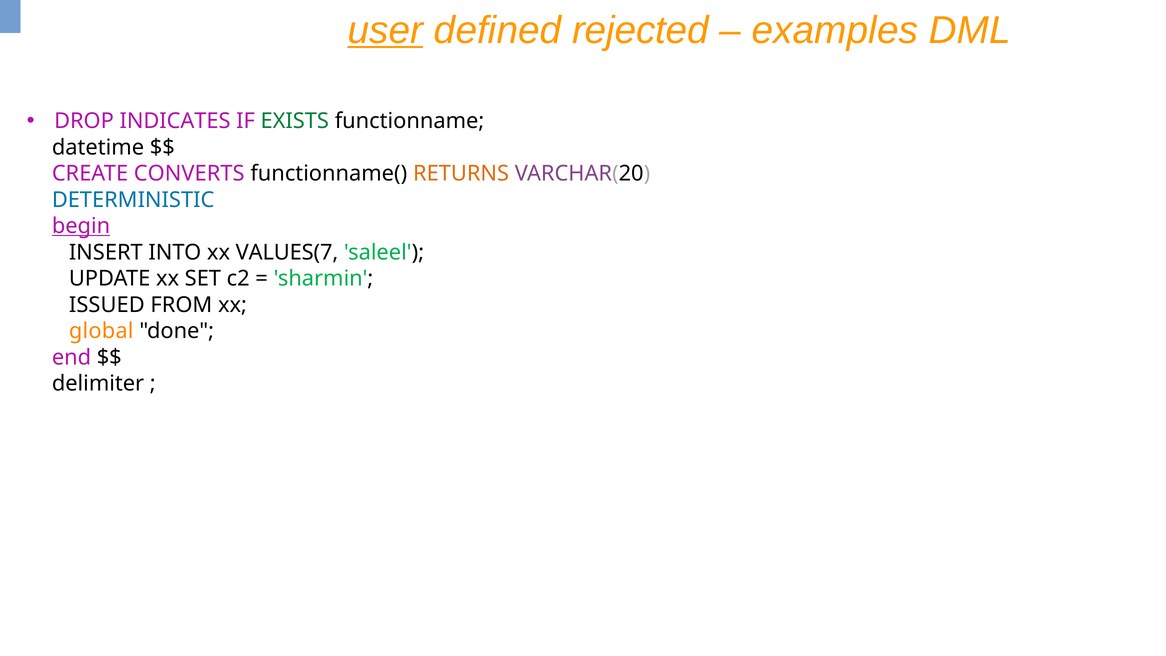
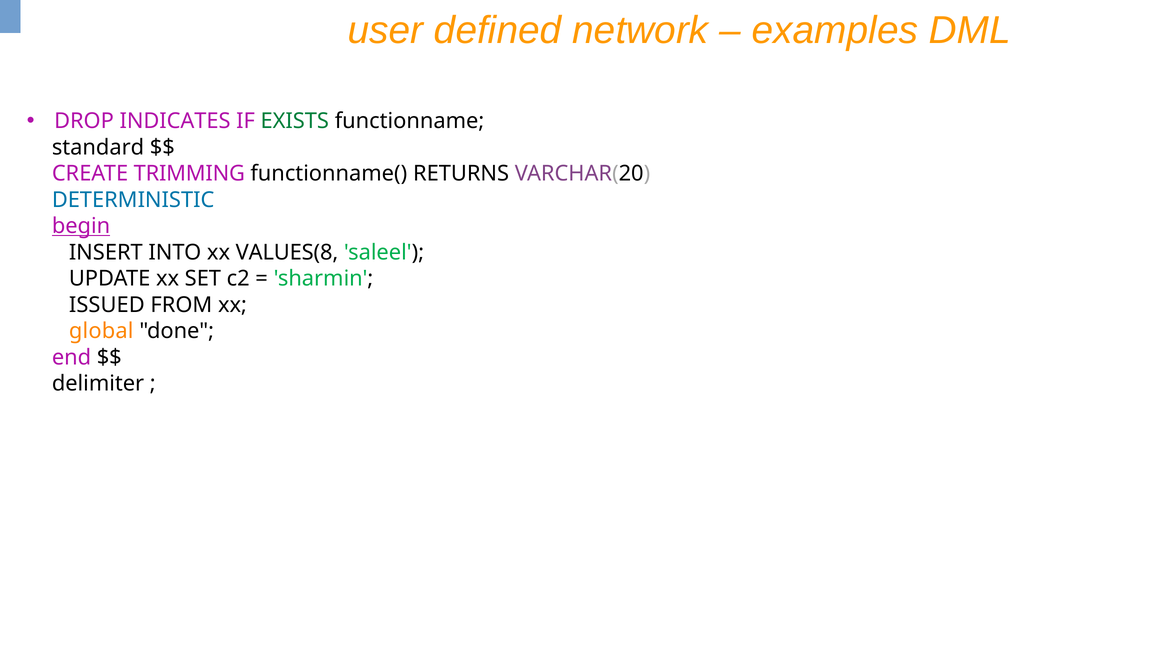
user underline: present -> none (385, 30)
rejected: rejected -> network (640, 30)
datetime: datetime -> standard (98, 147)
CONVERTS: CONVERTS -> TRIMMING (189, 174)
RETURNS colour: orange -> black (461, 174)
VALUES(7: VALUES(7 -> VALUES(8 (287, 252)
